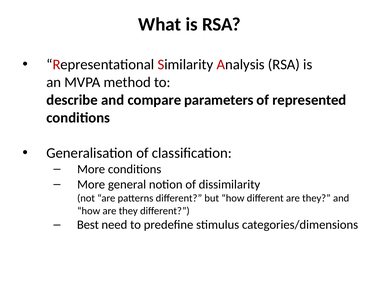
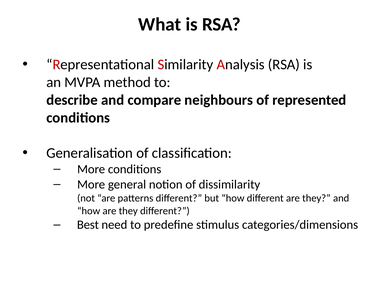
parameters: parameters -> neighbours (219, 100)
